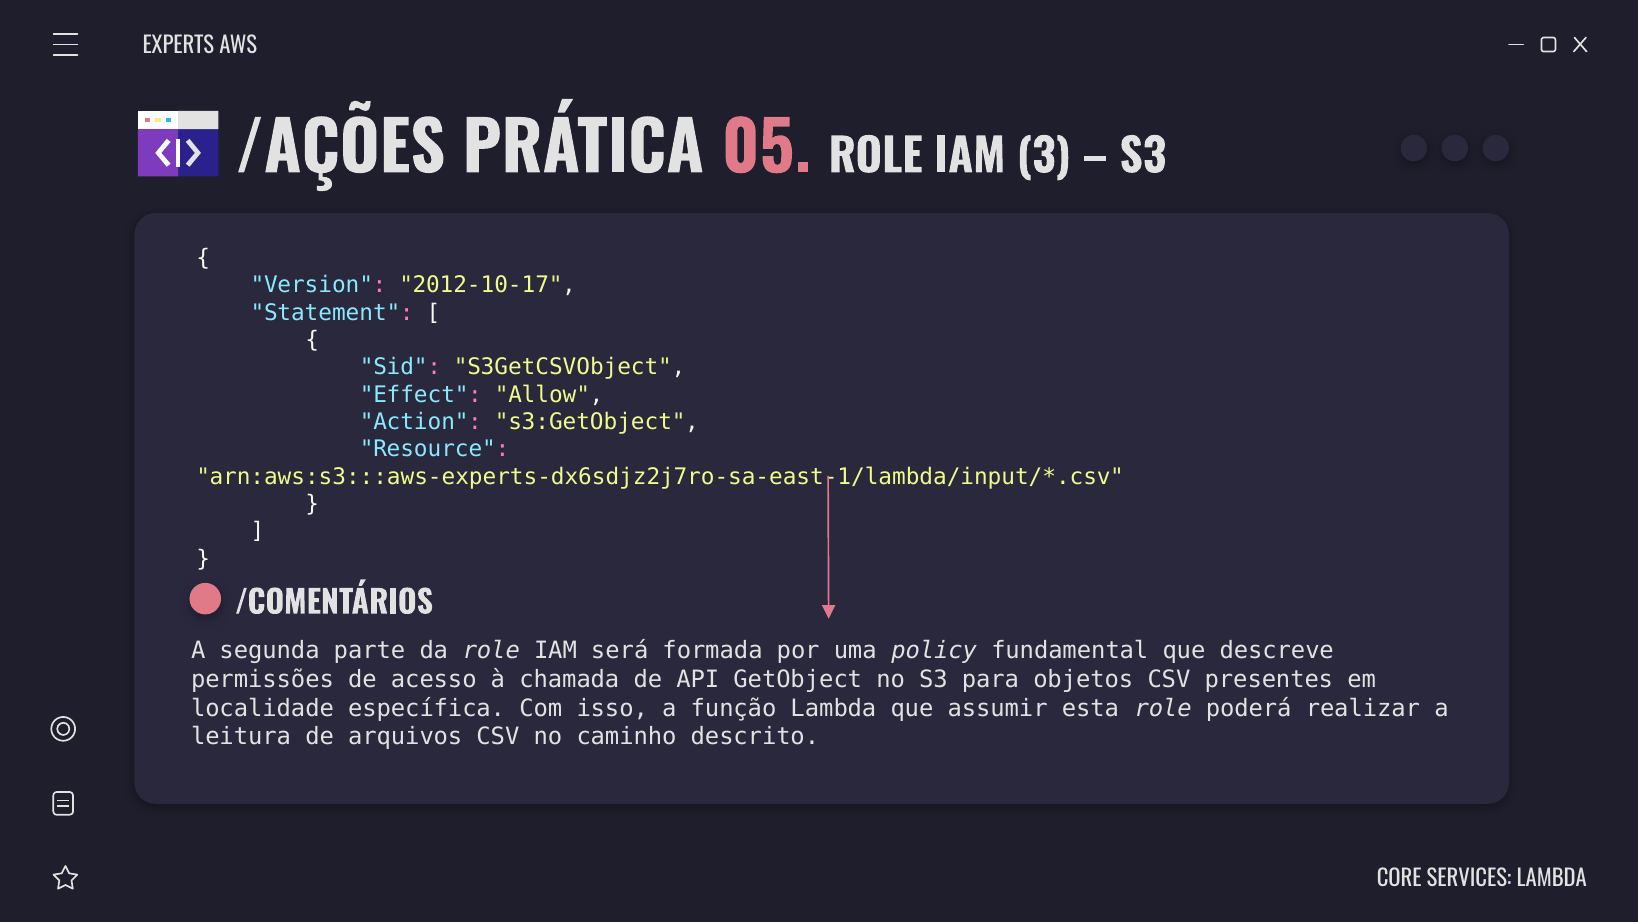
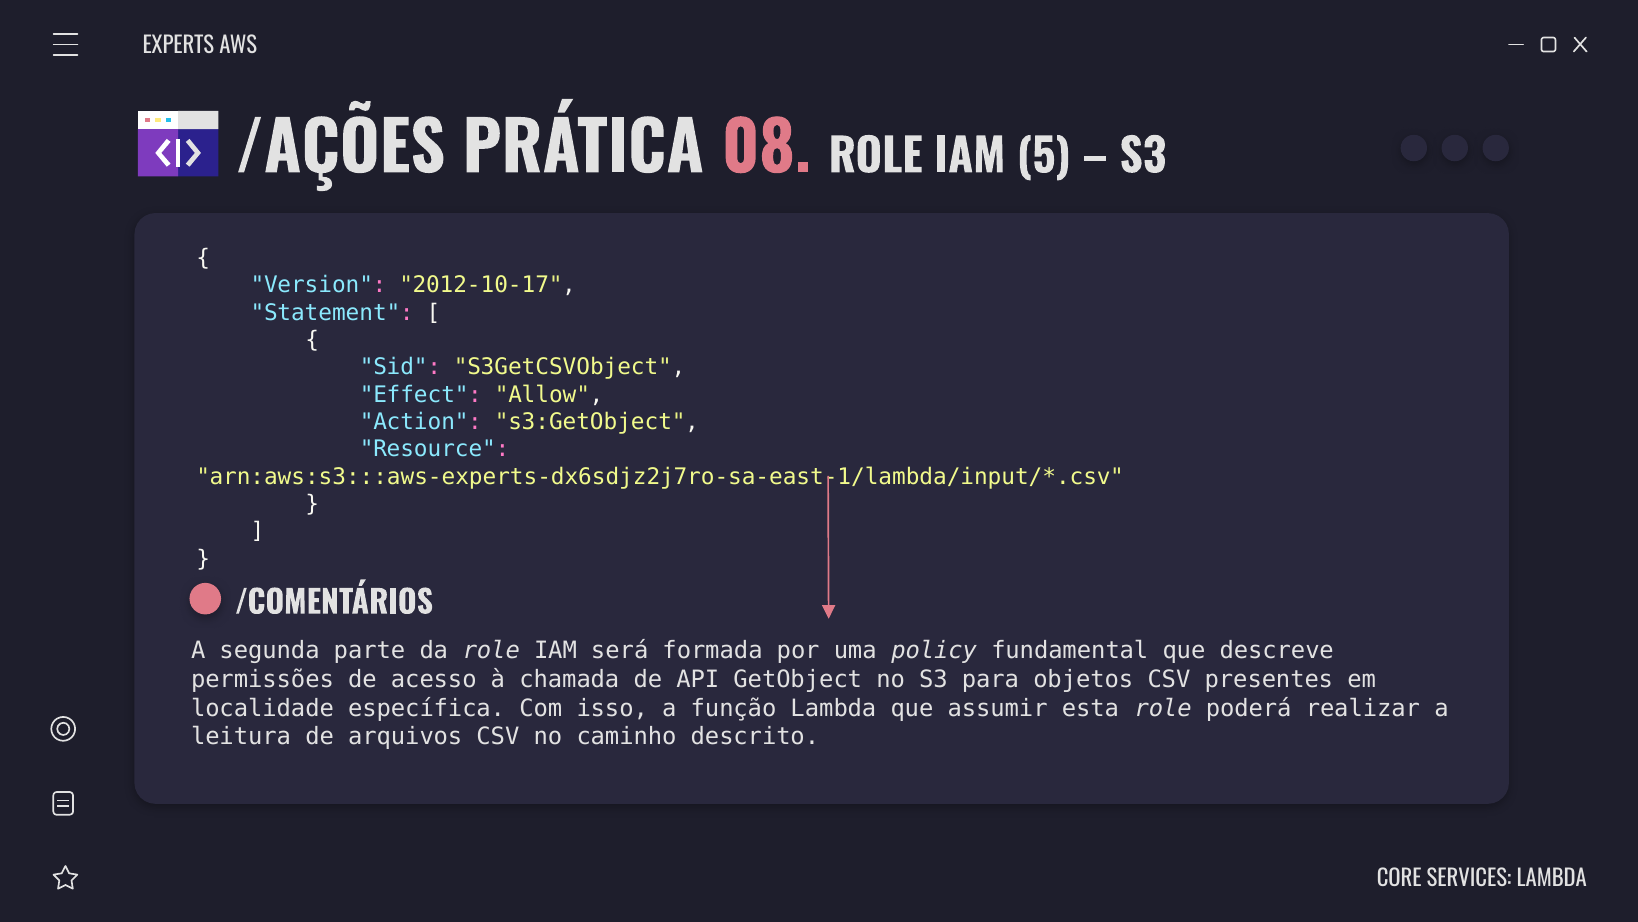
05: 05 -> 08 (767, 150)
3: 3 -> 5 (1044, 157)
